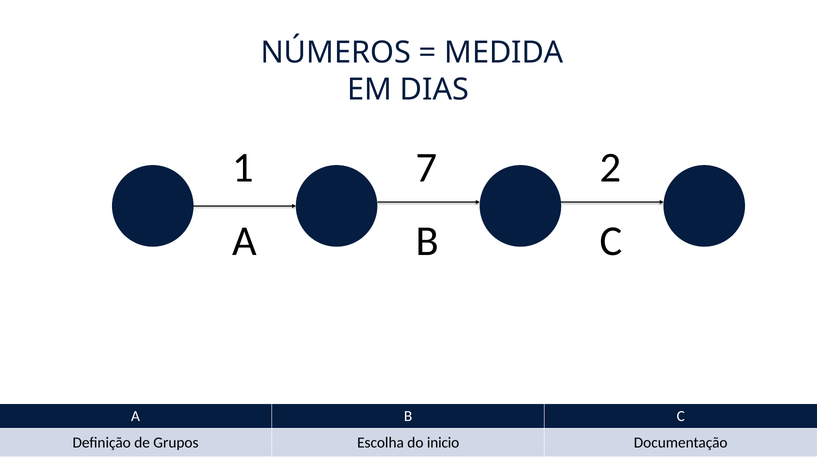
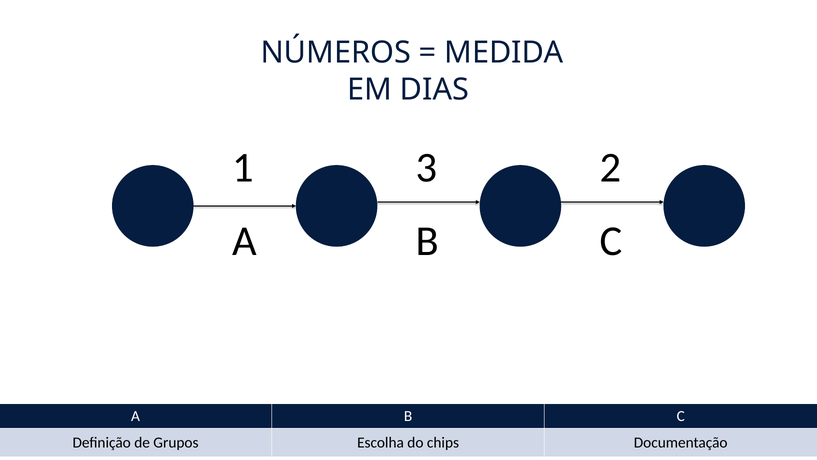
7: 7 -> 3 (427, 168)
inicio: inicio -> chips (443, 442)
